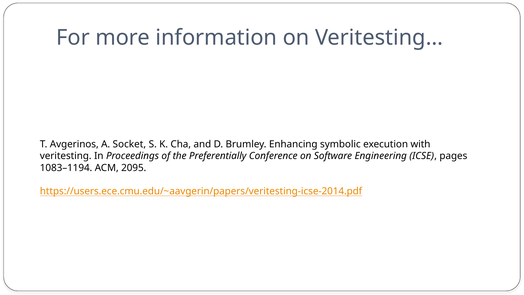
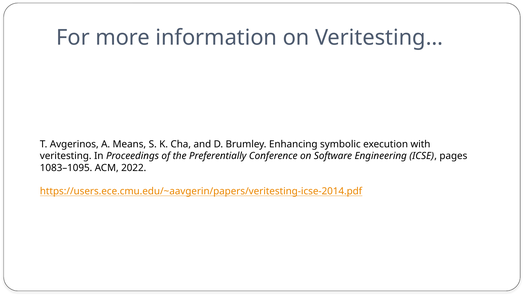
Socket: Socket -> Means (129, 144)
1083–1194: 1083–1194 -> 1083–1095 (66, 168)
2095: 2095 -> 2022 (134, 168)
